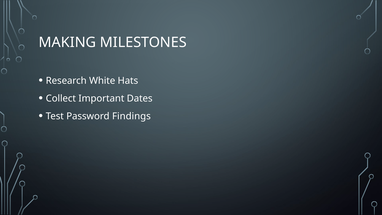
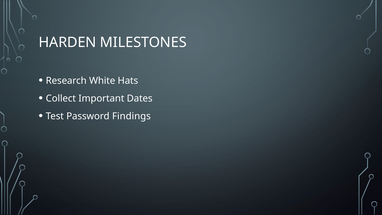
MAKING: MAKING -> HARDEN (67, 42)
